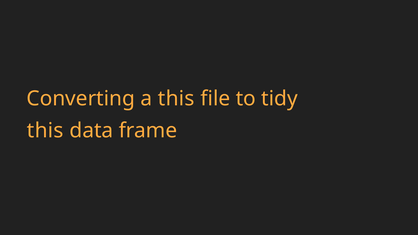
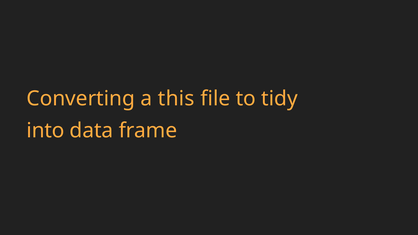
this: this -> into (45, 131)
